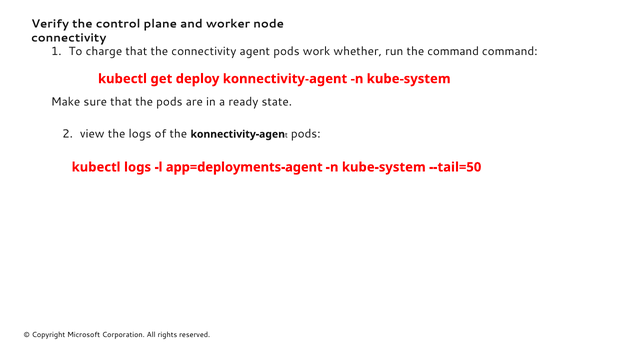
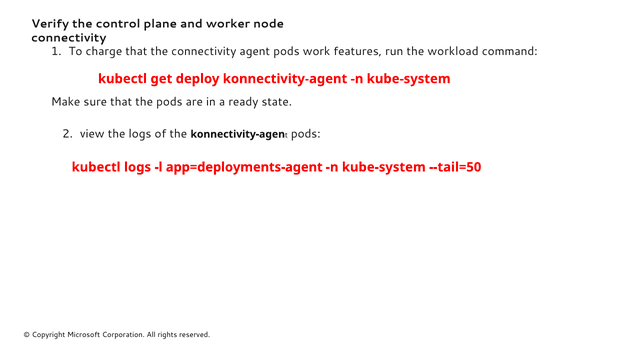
whether: whether -> features (358, 51)
the command: command -> workload (453, 51)
